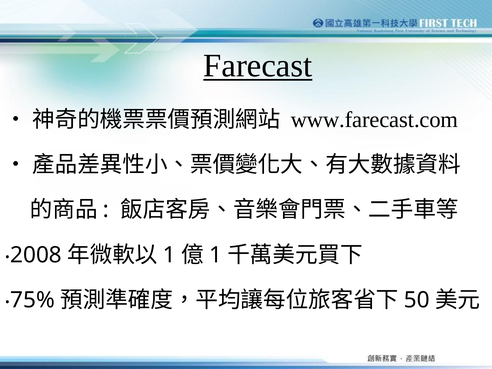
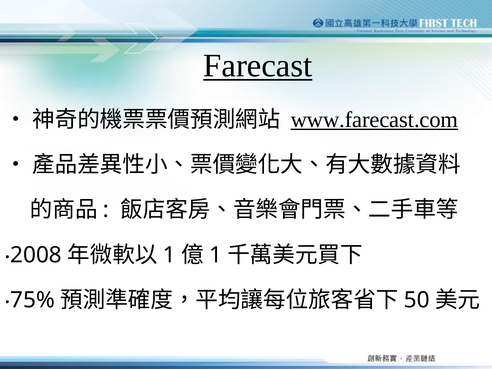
www.farecast.com underline: none -> present (374, 120)
